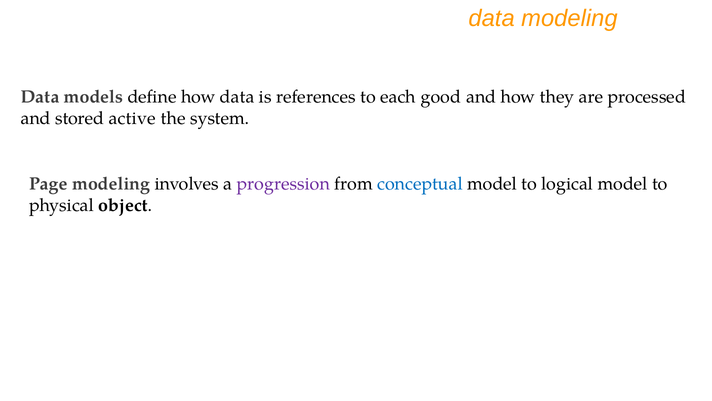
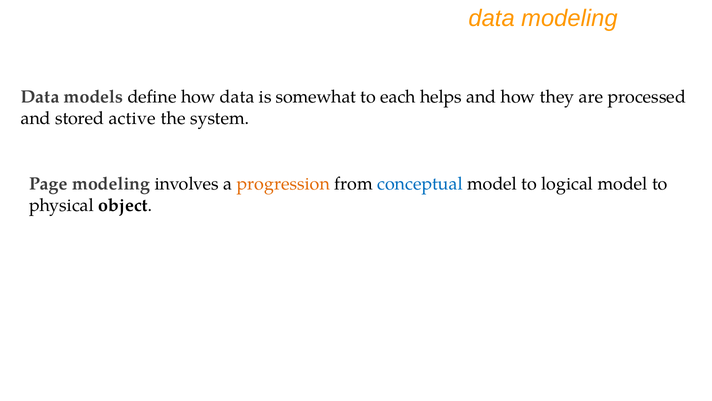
references: references -> somewhat (316, 97)
good: good -> helps (441, 97)
progression colour: purple -> orange (283, 184)
